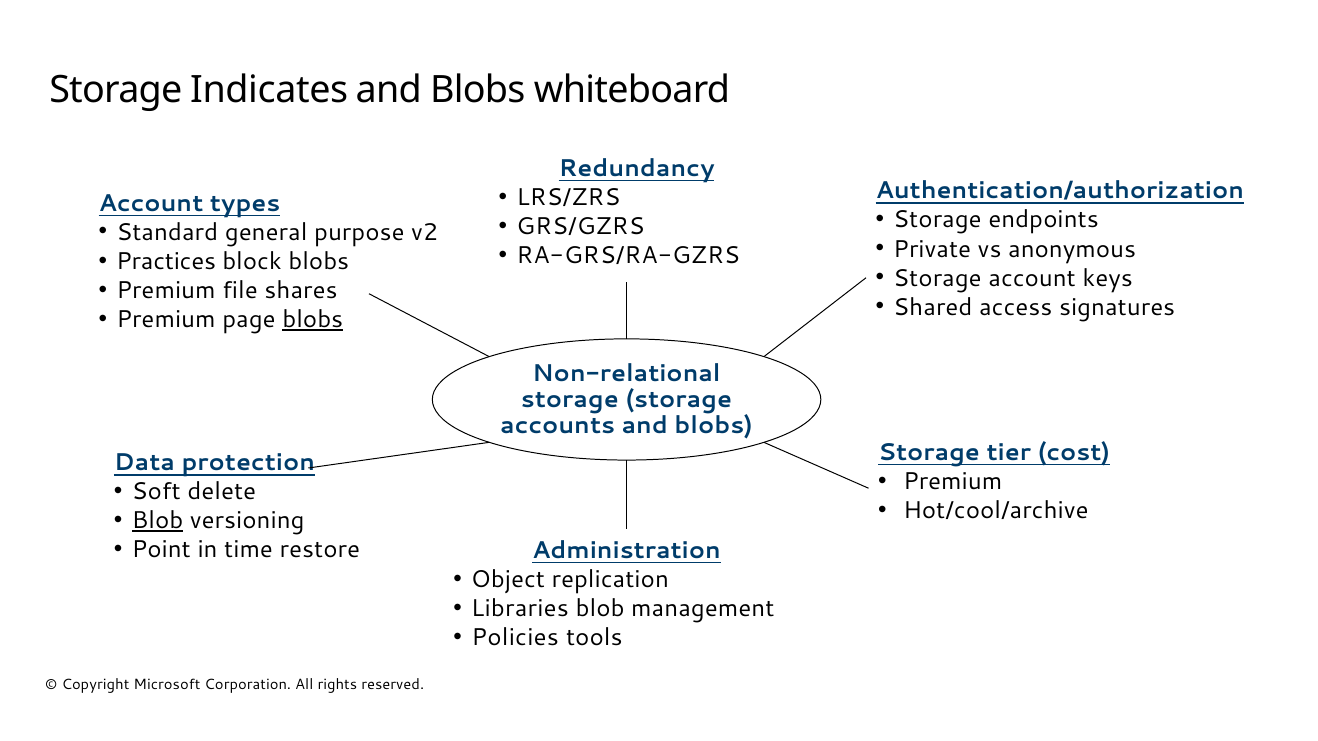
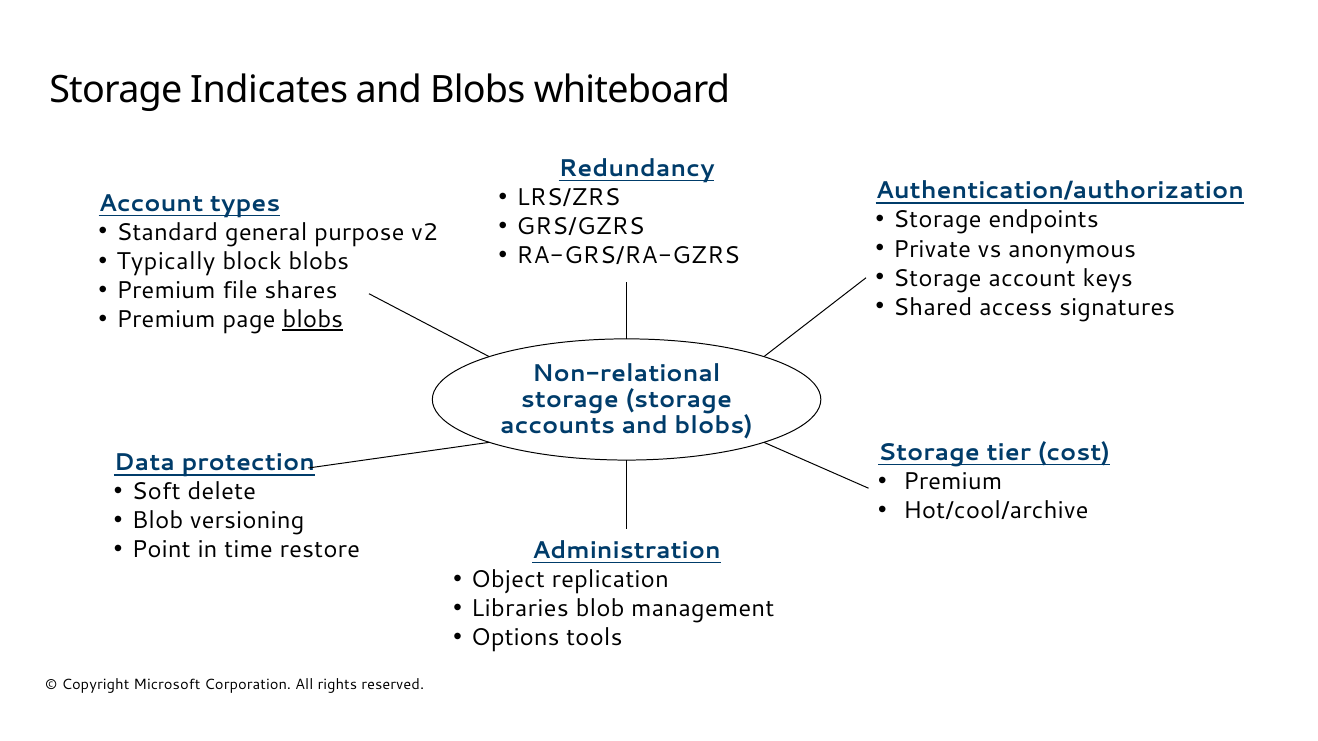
Practices: Practices -> Typically (166, 261)
Blob underline: present -> none (157, 521)
Policies: Policies -> Options (515, 638)
